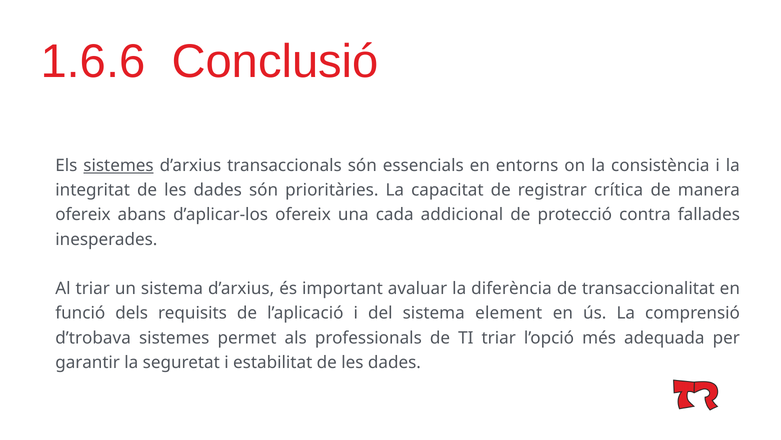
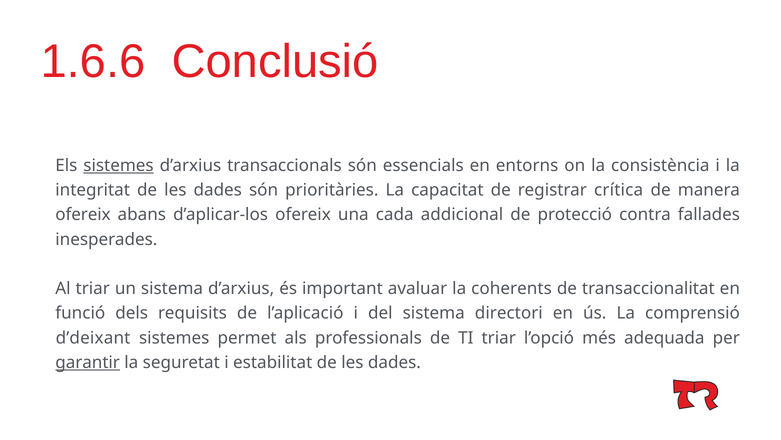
diferència: diferència -> coherents (512, 288)
element: element -> directori (509, 313)
d’trobava: d’trobava -> d’deixant (93, 337)
garantir underline: none -> present (88, 362)
